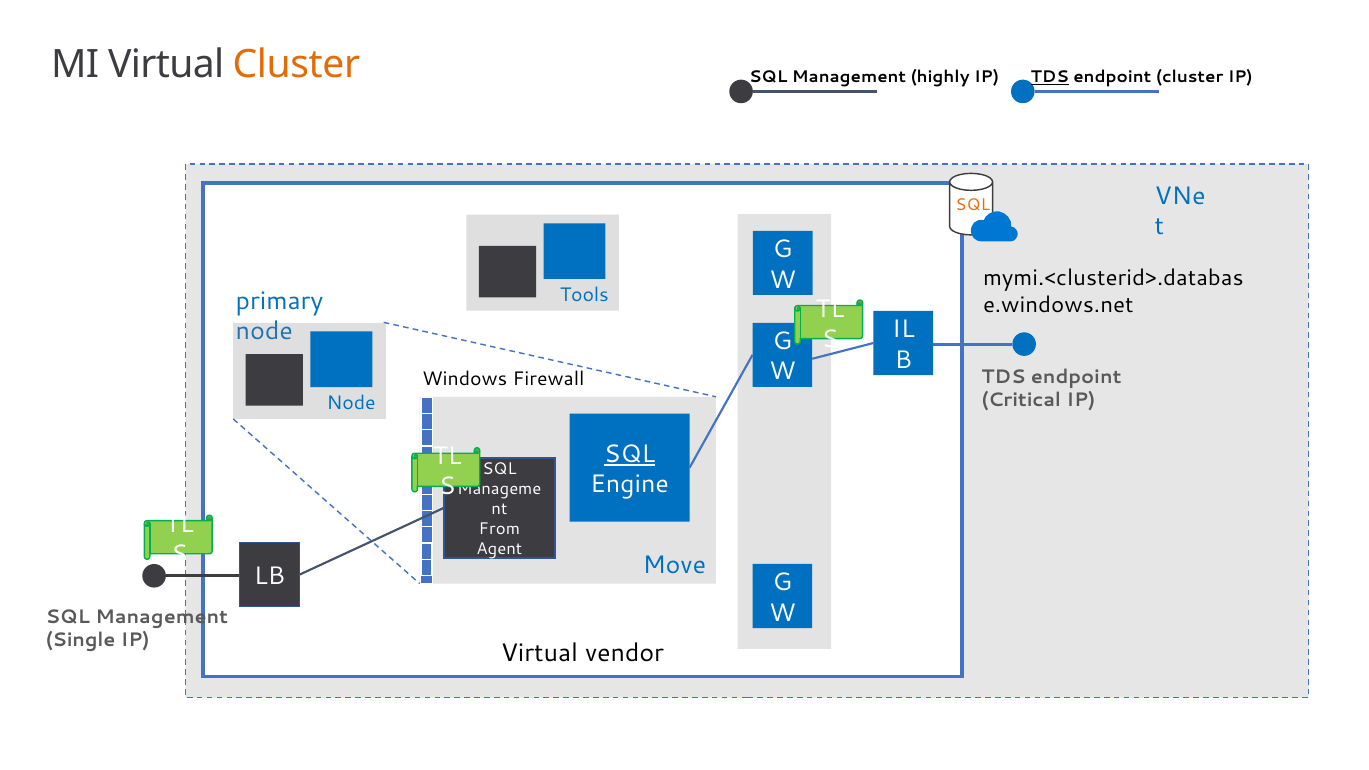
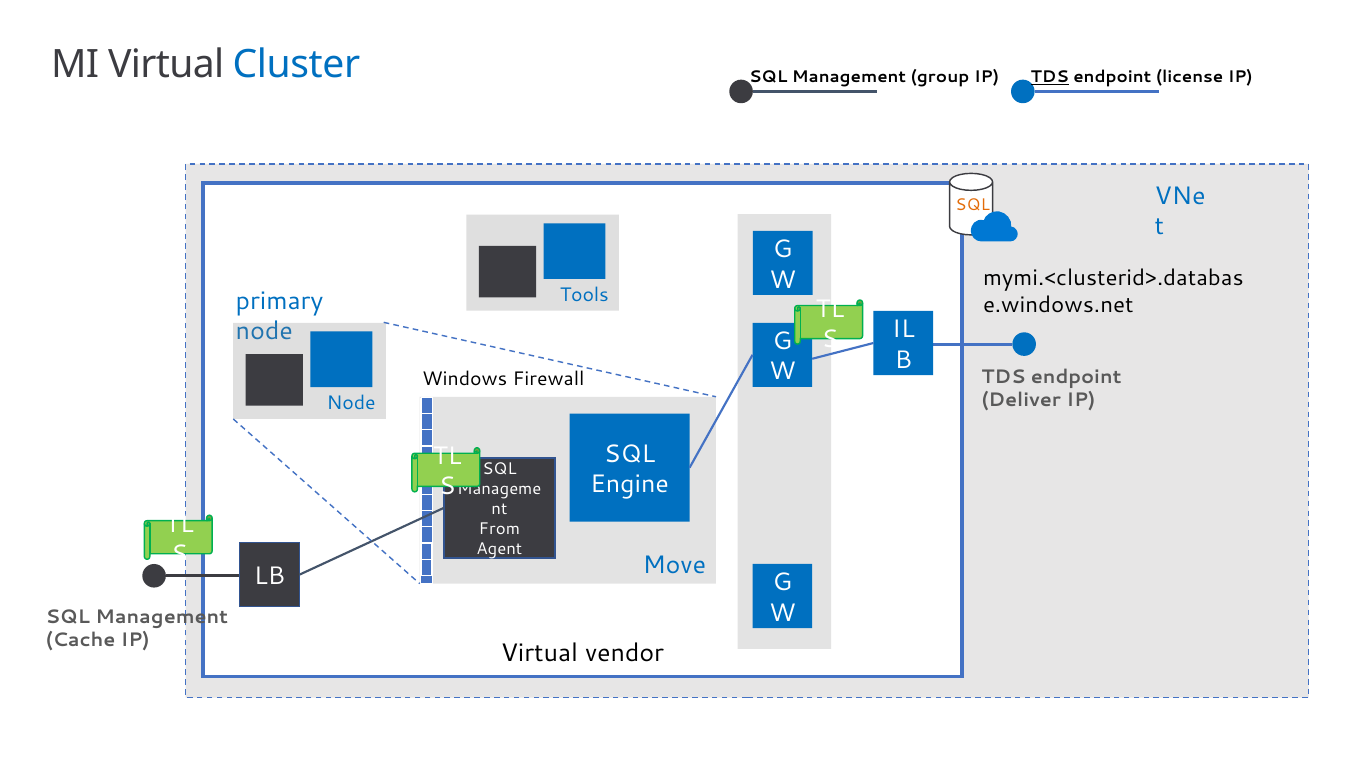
Cluster colour: orange -> blue (296, 65)
highly: highly -> group (940, 77)
endpoint cluster: cluster -> license (1190, 77)
Critical: Critical -> Deliver (1021, 400)
SQL underline: present -> none (630, 454)
Single: Single -> Cache (80, 640)
